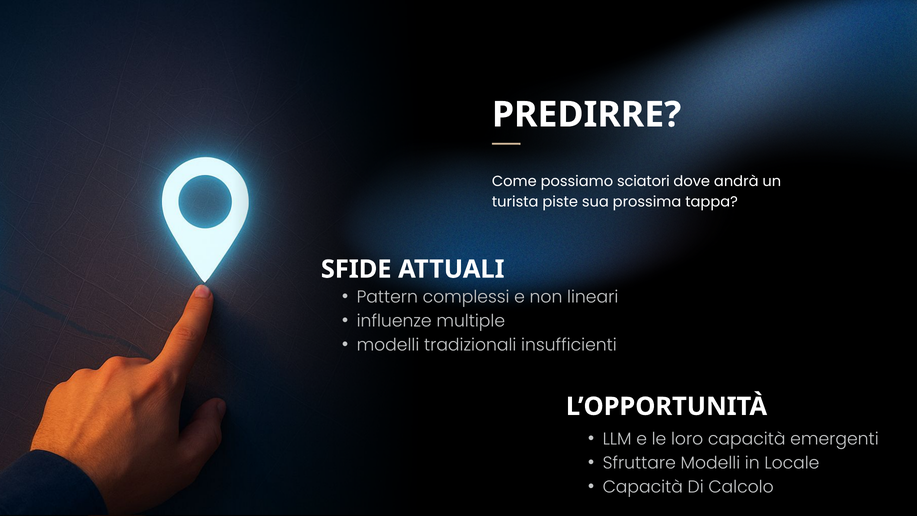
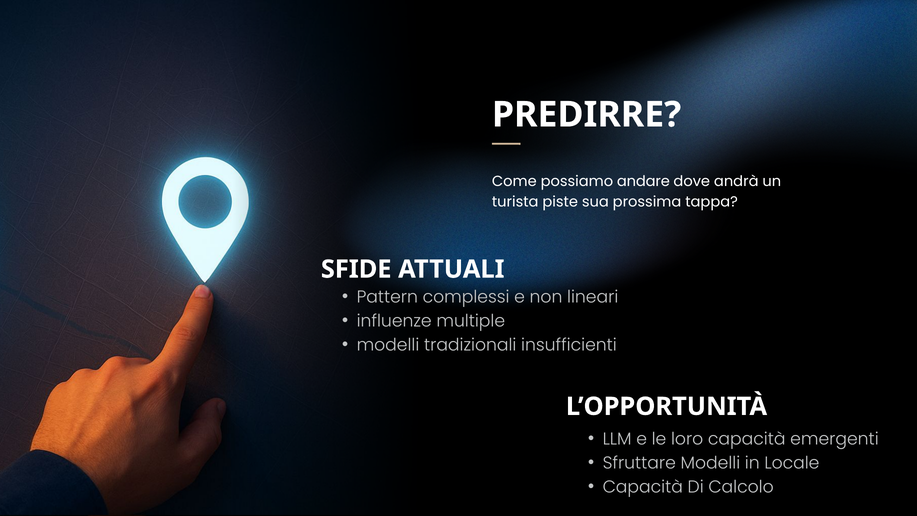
sciatori: sciatori -> andare (643, 181)
